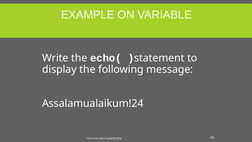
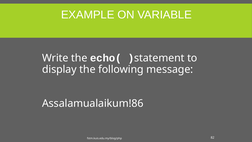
Assalamualaikum!24: Assalamualaikum!24 -> Assalamualaikum!86 (93, 103)
